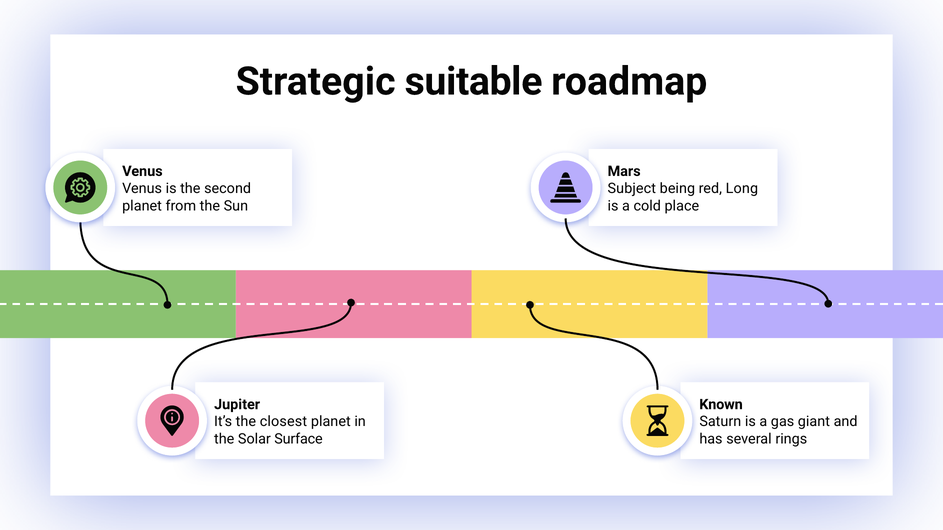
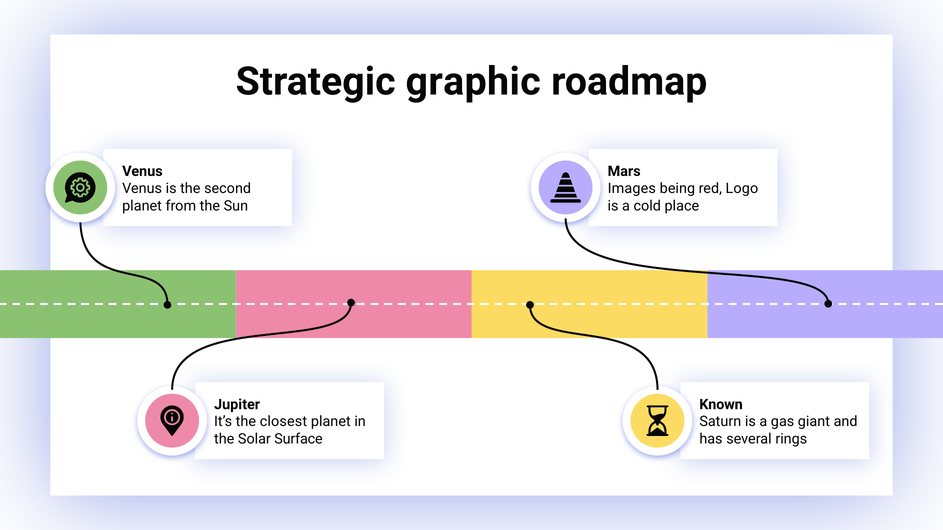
suitable: suitable -> graphic (473, 82)
Subject: Subject -> Images (632, 189)
Long: Long -> Logo (742, 189)
